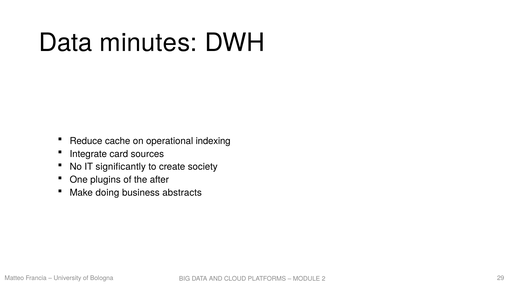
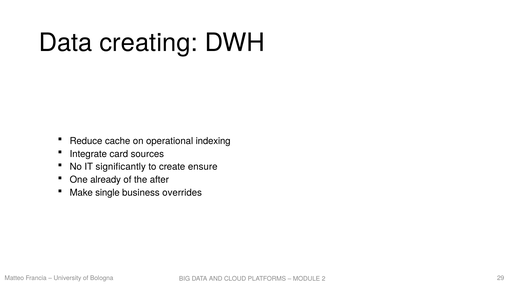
minutes: minutes -> creating (149, 43)
society: society -> ensure (203, 167)
plugins: plugins -> already (106, 180)
doing: doing -> single (107, 193)
abstracts: abstracts -> overrides (182, 193)
